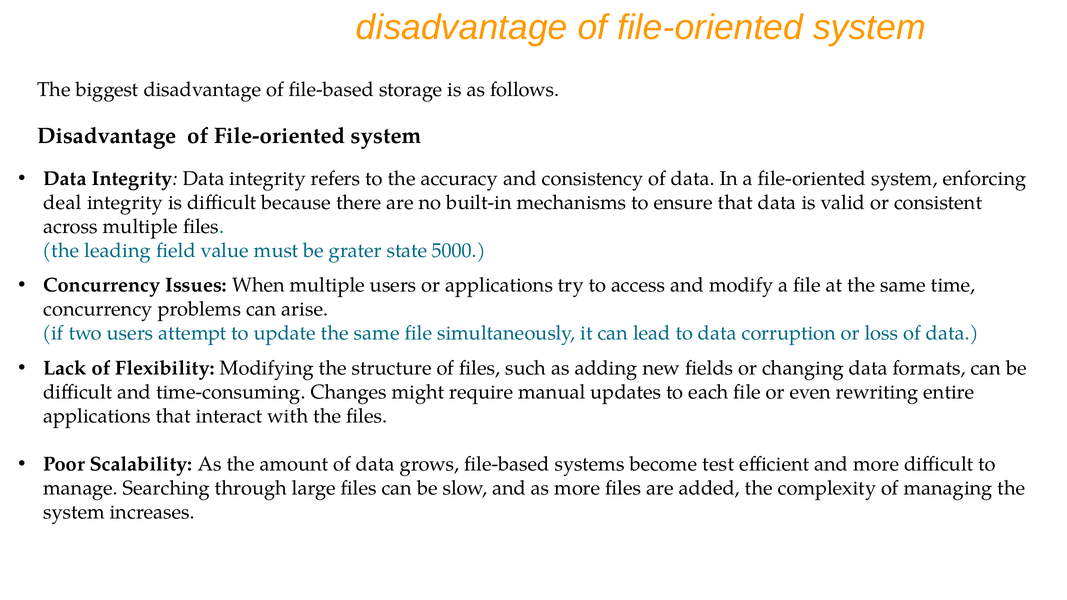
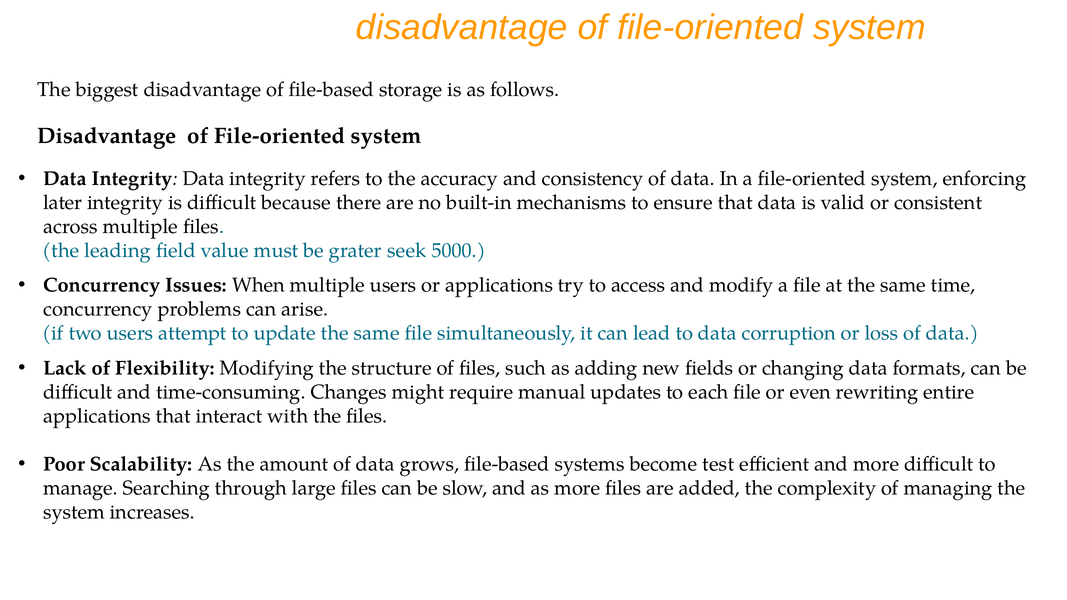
deal: deal -> later (63, 203)
state: state -> seek (407, 251)
